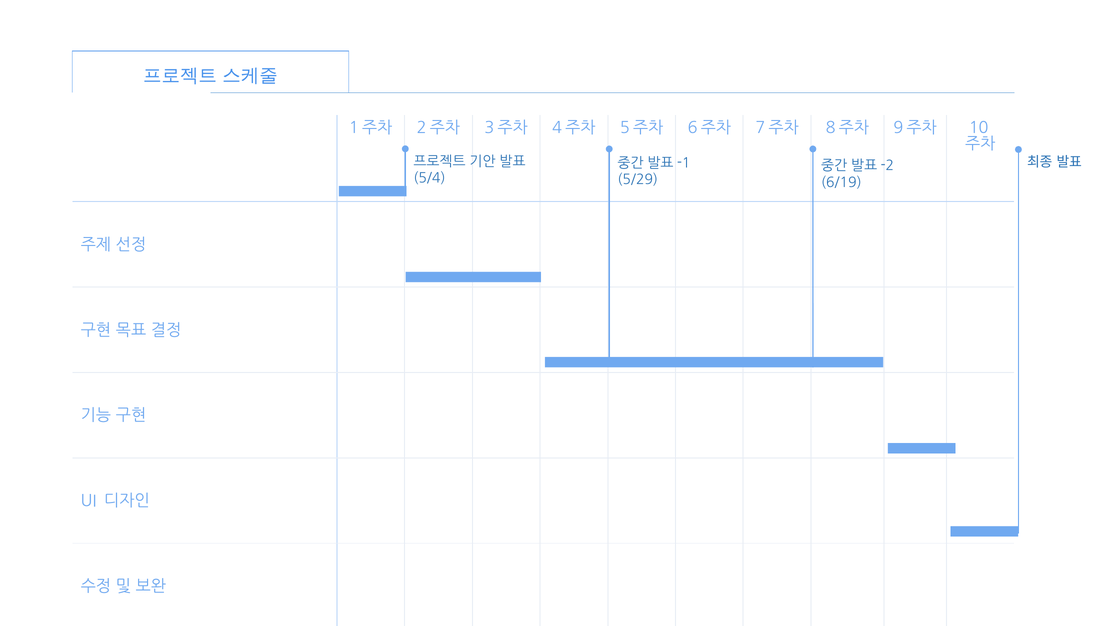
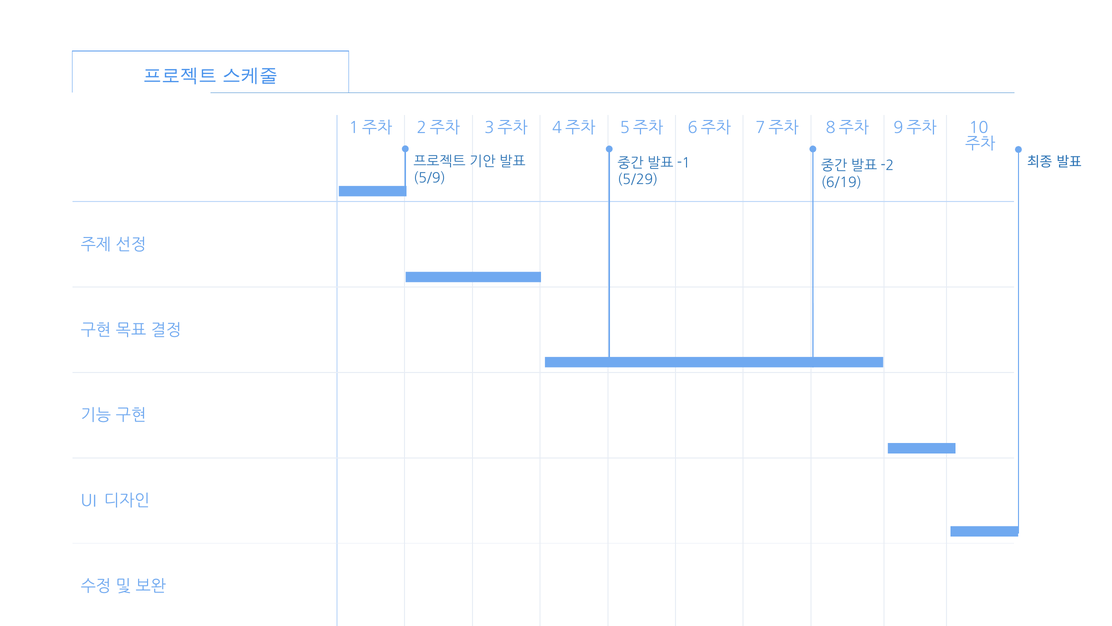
5/4: 5/4 -> 5/9 (429, 178)
